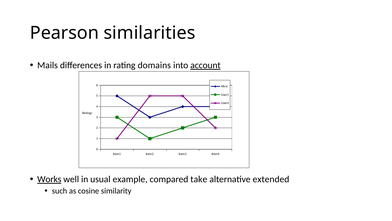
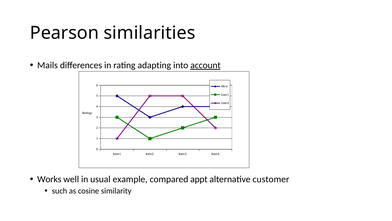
domains: domains -> adapting (154, 65)
Works underline: present -> none (49, 179)
take: take -> appt (199, 179)
extended: extended -> customer (271, 179)
